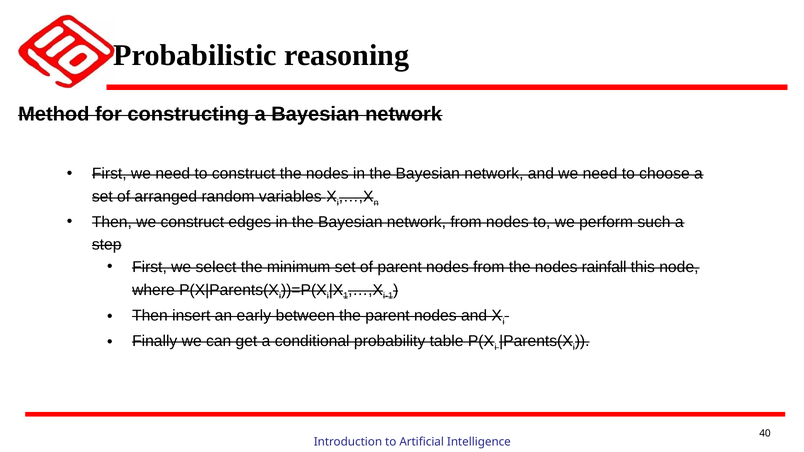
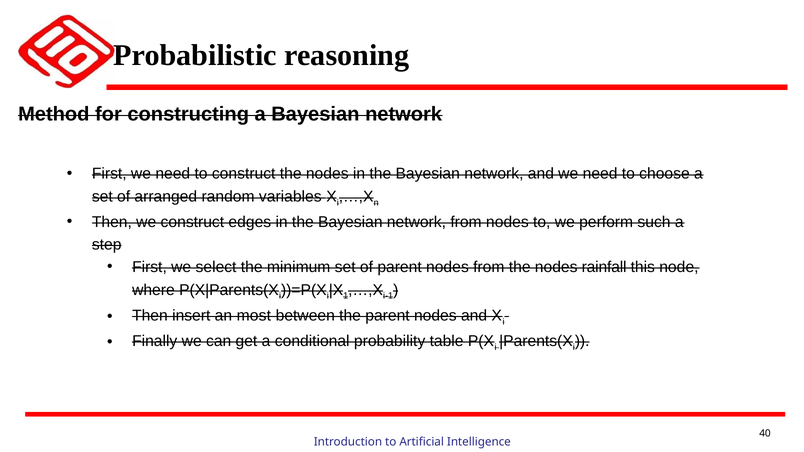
early: early -> most (254, 316)
